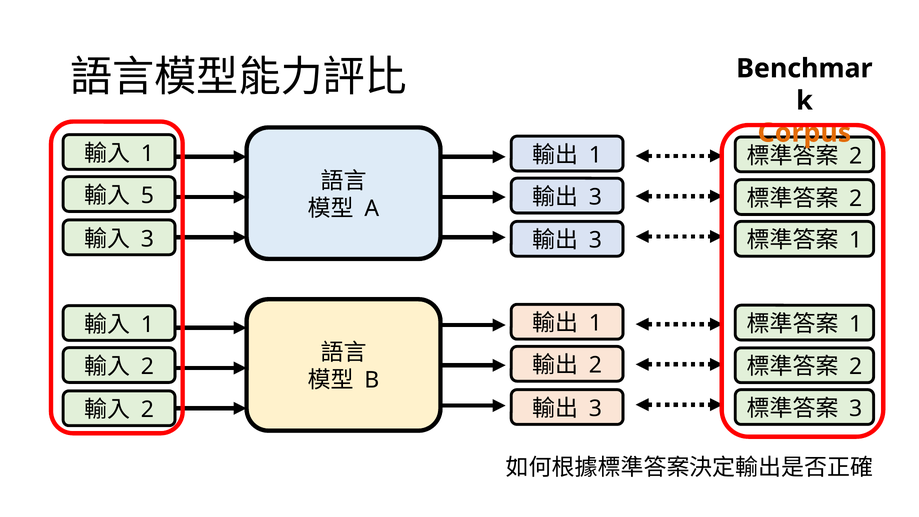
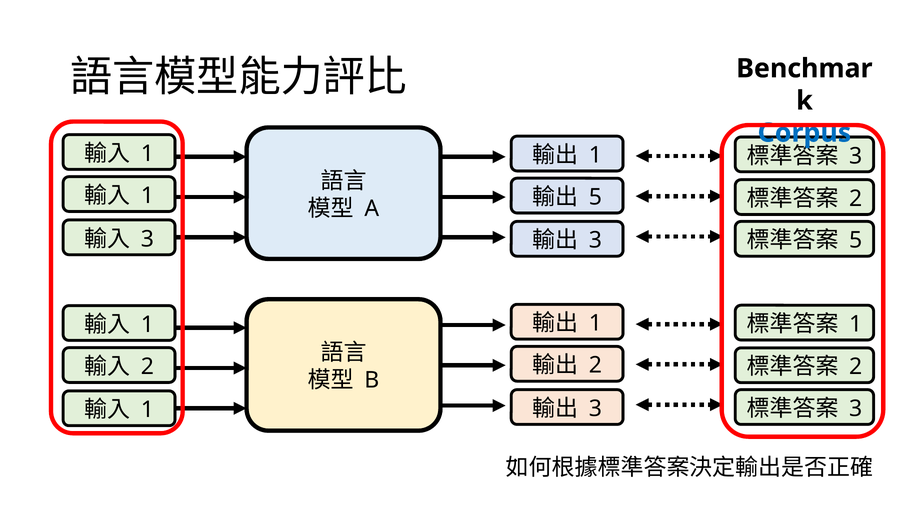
Corpus colour: orange -> blue (804, 133)
2: 2 -> 3 (856, 156)
5: 5 -> 1 (147, 196)
3: 3 -> 5 (595, 197)
1: 1 -> 5 (856, 240)
2: 2 -> 1 (147, 410)
